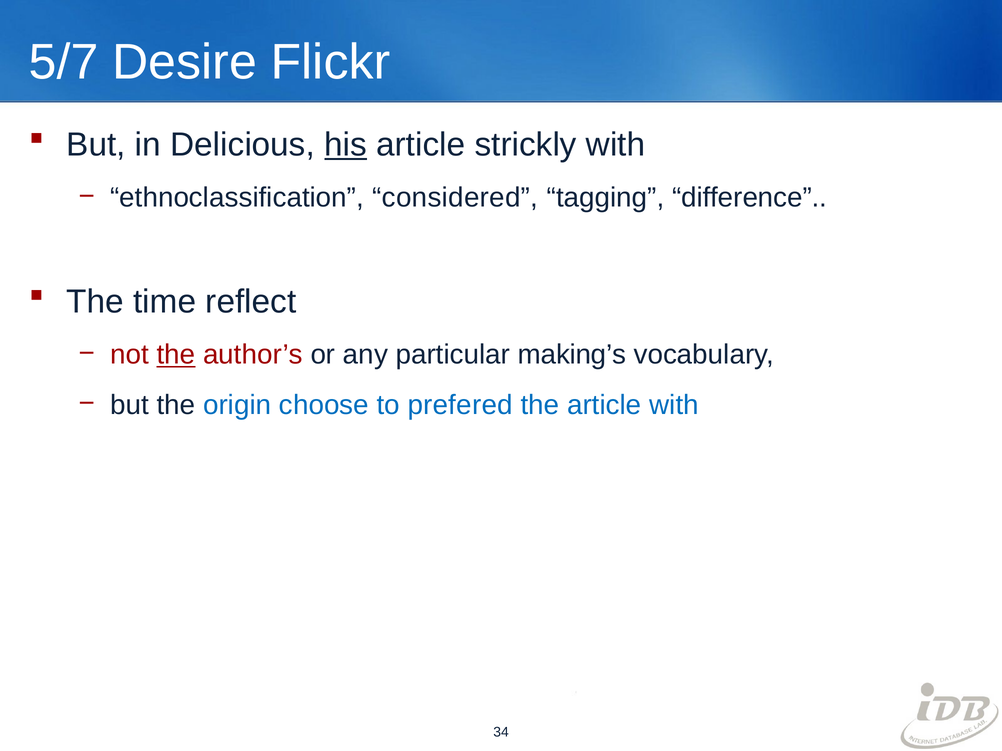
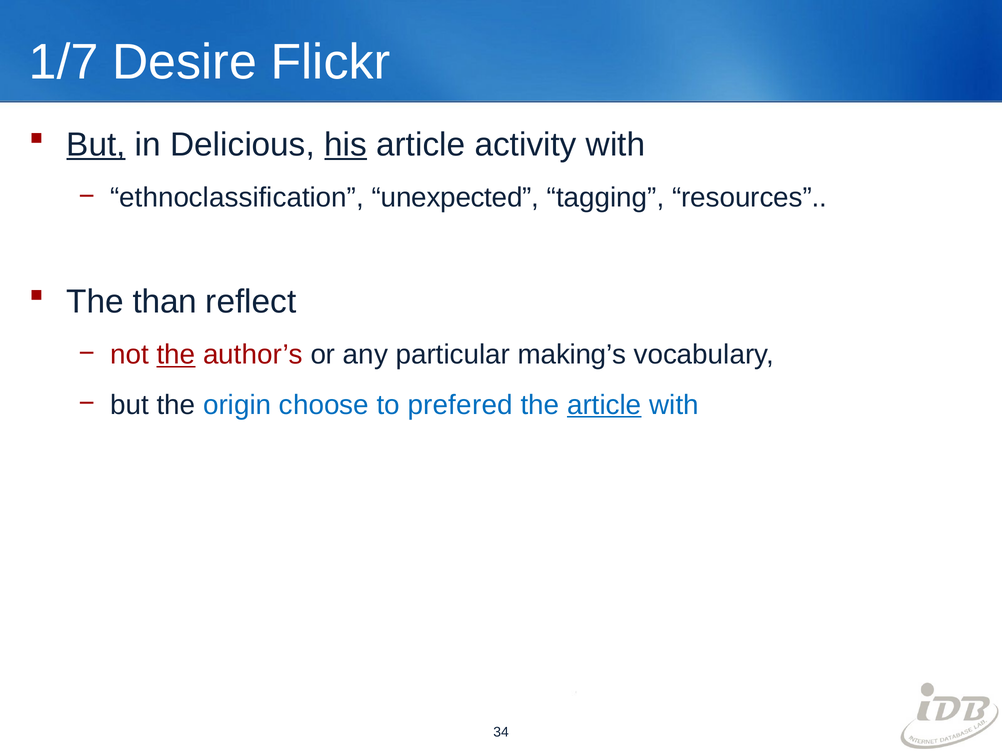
5/7: 5/7 -> 1/7 (64, 62)
But underline: none -> present (96, 145)
strickly: strickly -> activity (526, 145)
considered: considered -> unexpected (455, 198)
difference: difference -> resources (750, 198)
time: time -> than (165, 302)
article underline: none -> present (604, 405)
